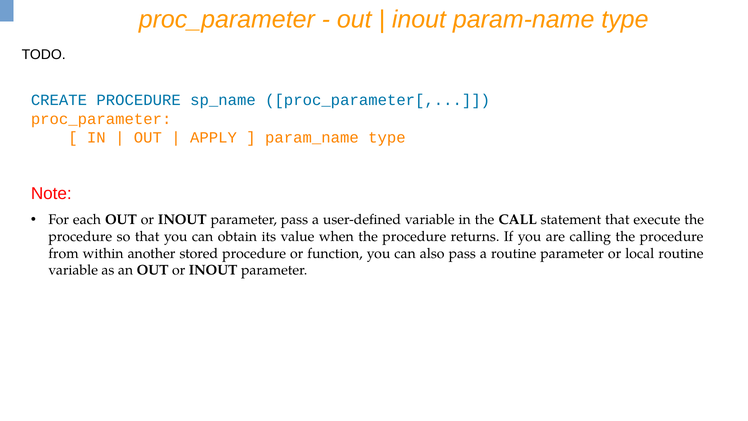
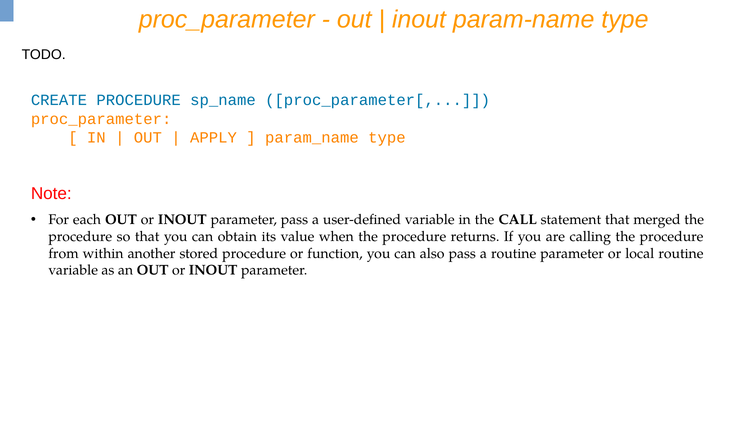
execute: execute -> merged (657, 220)
